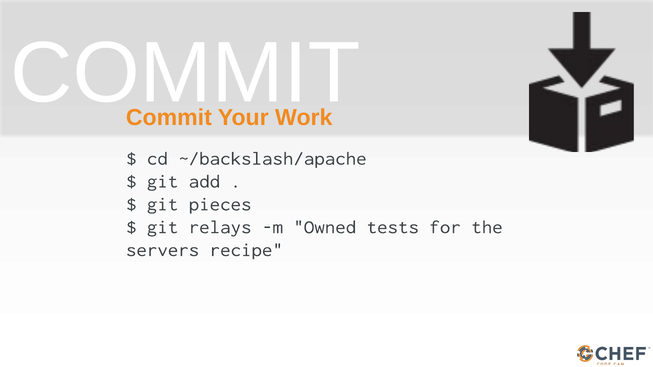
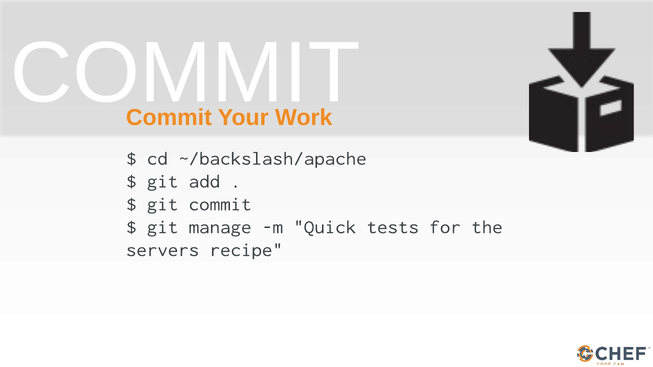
git pieces: pieces -> commit (220, 204)
relays: relays -> manage (220, 227)
Owned: Owned -> Quick (325, 227)
